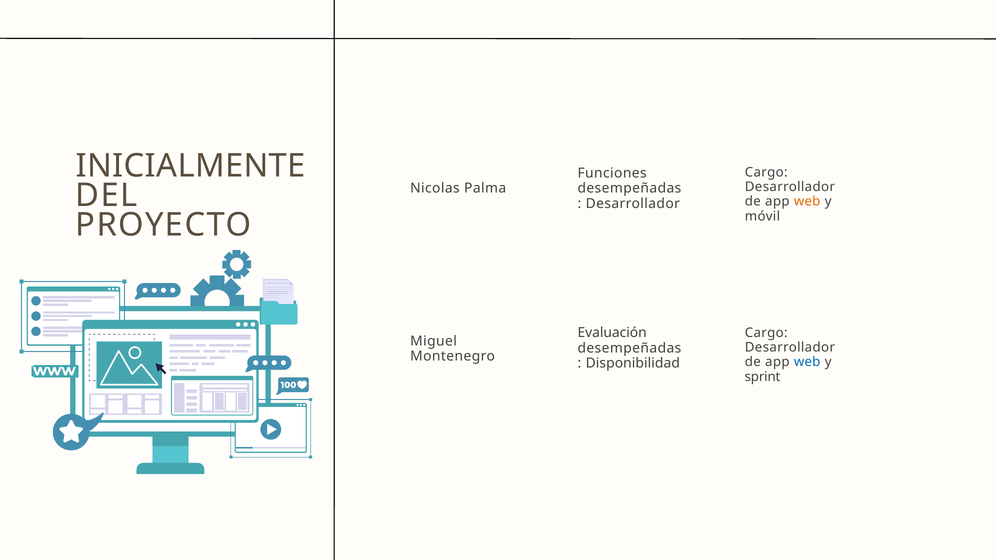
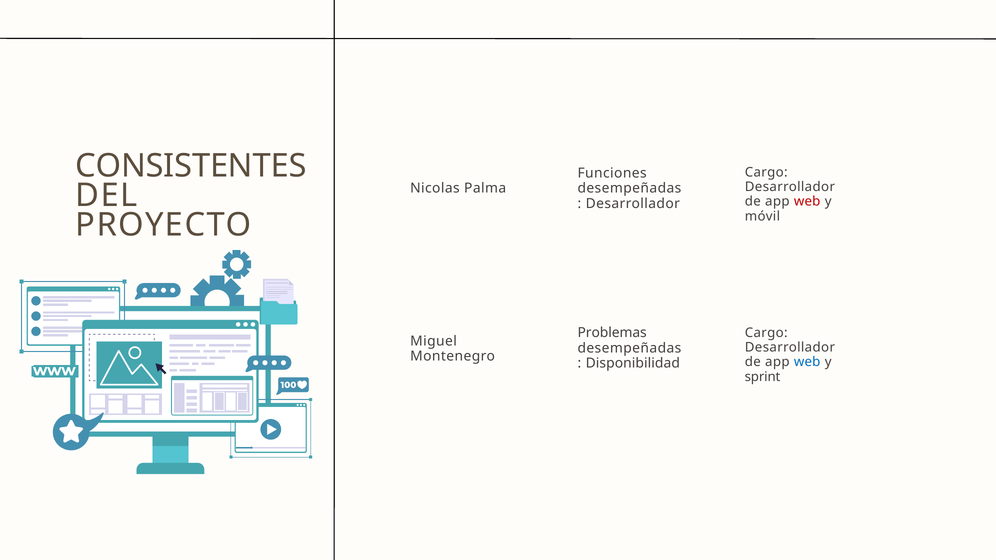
INICIALMENTE: INICIALMENTE -> CONSISTENTES (191, 166)
web colour: orange -> red (807, 202)
Evaluación: Evaluación -> Problemas (612, 333)
